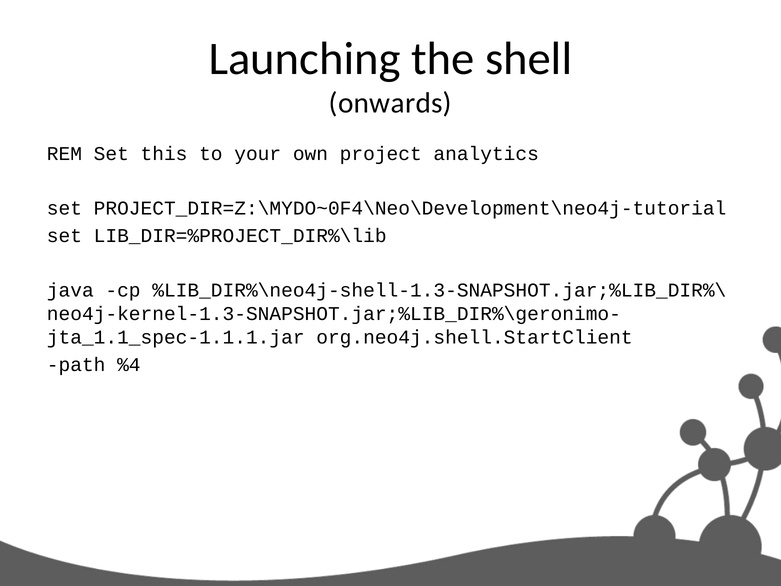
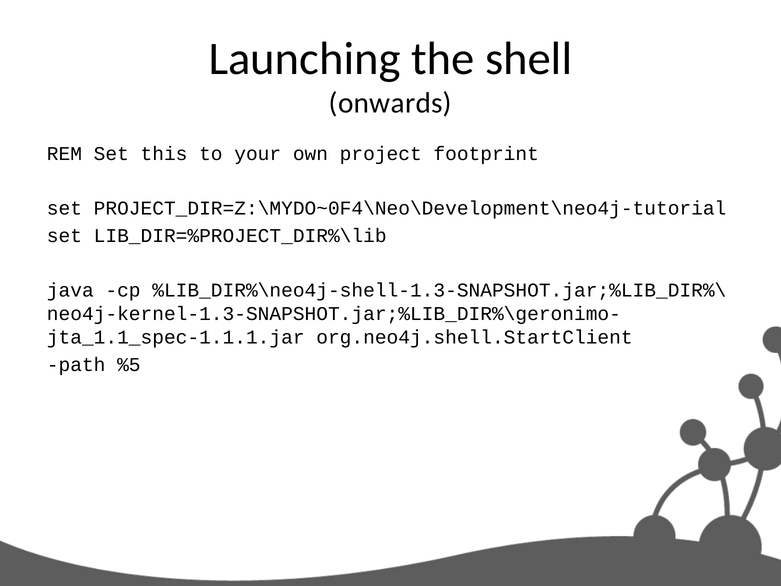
analytics: analytics -> footprint (486, 154)
%4: %4 -> %5 (129, 365)
